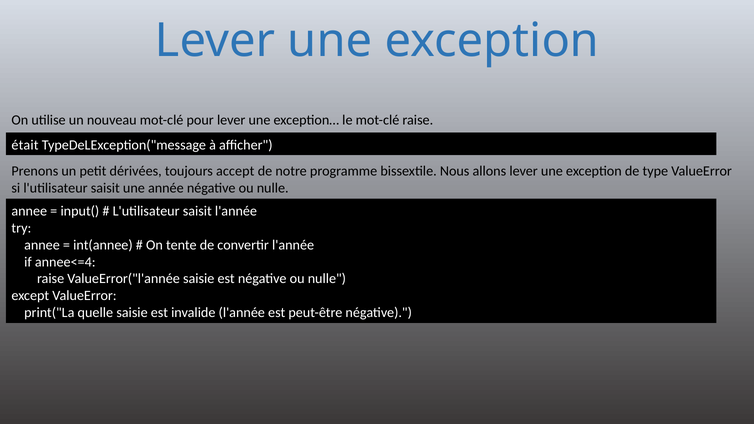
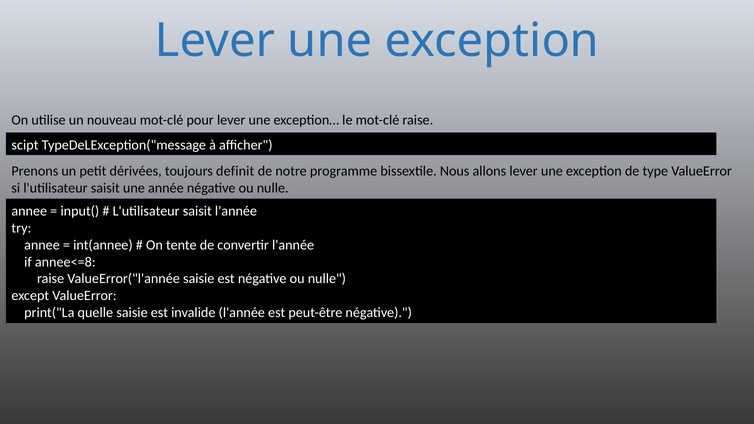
était: était -> scipt (25, 145)
accept: accept -> definit (235, 171)
annee<=4: annee<=4 -> annee<=8 (65, 262)
